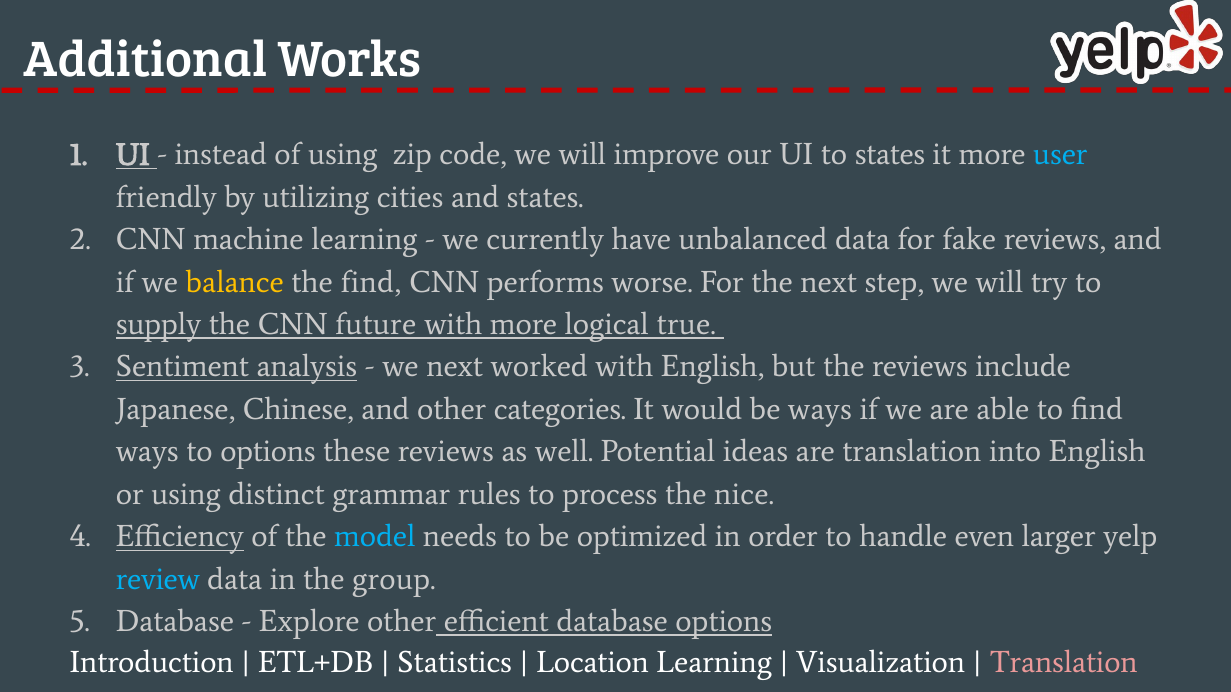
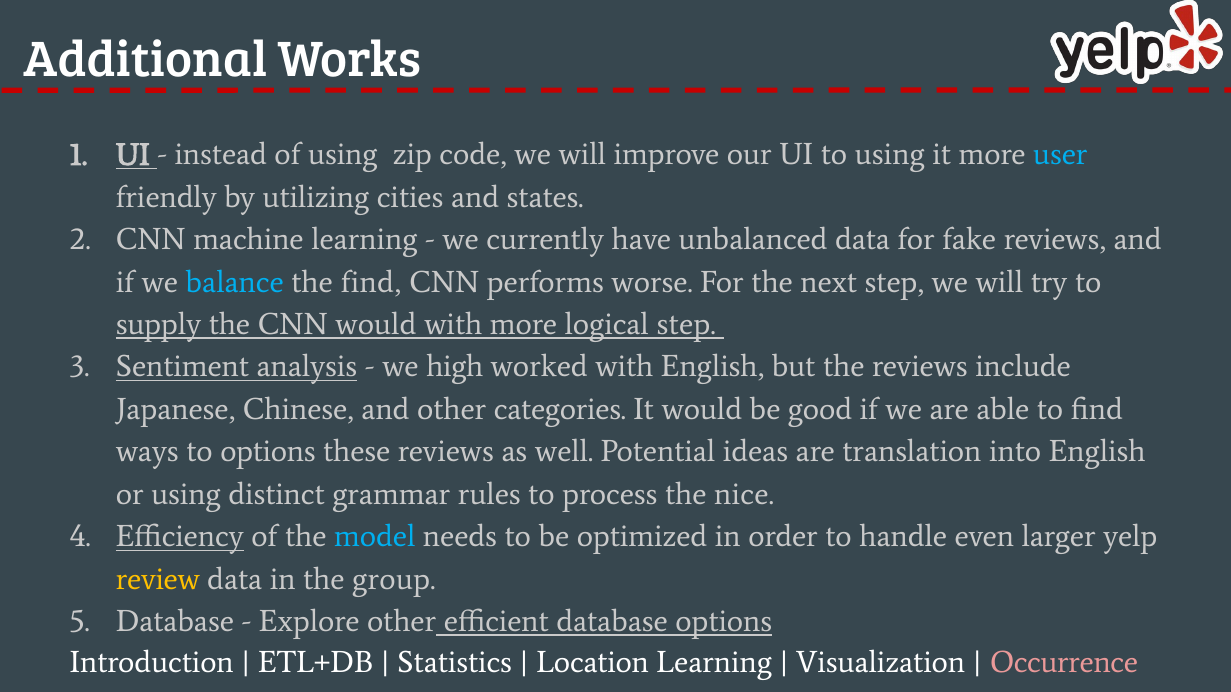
to states: states -> using (890, 155)
balance colour: yellow -> light blue (235, 282)
CNN future: future -> would (376, 325)
logical true: true -> step (686, 325)
we next: next -> high (455, 367)
be ways: ways -> good (820, 409)
review colour: light blue -> yellow (158, 579)
Translation: Translation -> Occurrence (1064, 663)
